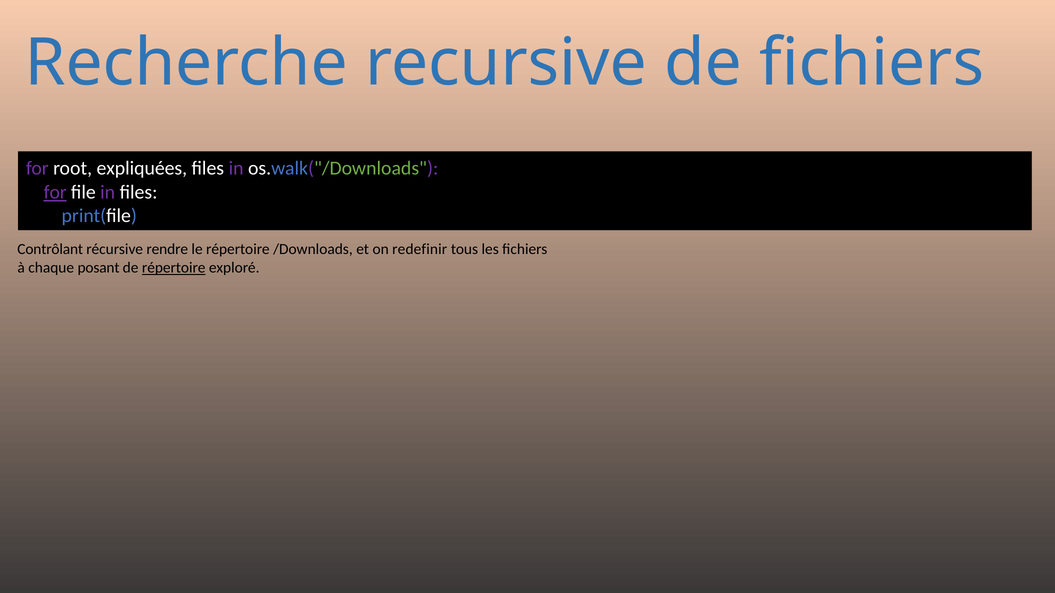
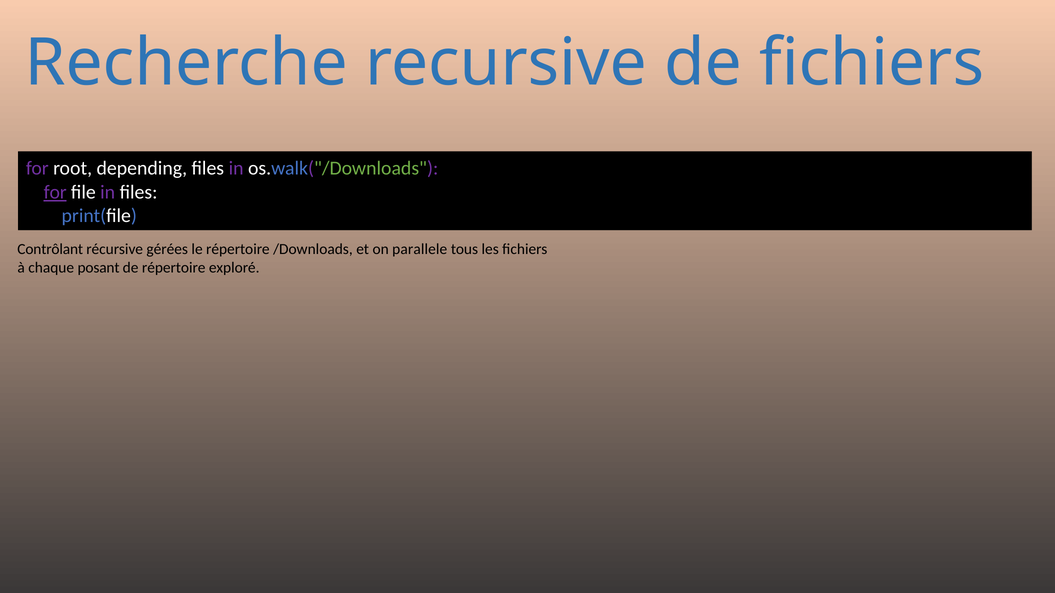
expliquées: expliquées -> depending (142, 169)
rendre: rendre -> gérées (167, 249)
redefinir: redefinir -> parallele (420, 249)
répertoire underline: present -> none (174, 268)
